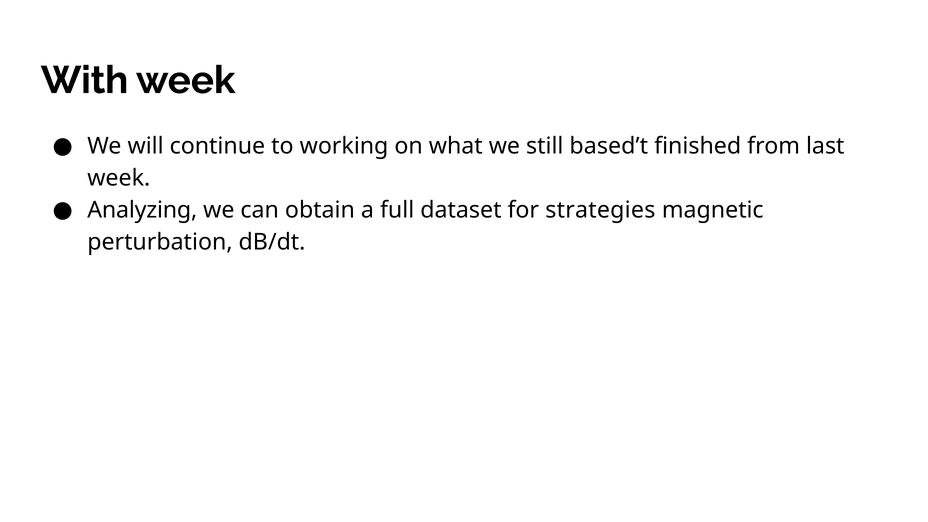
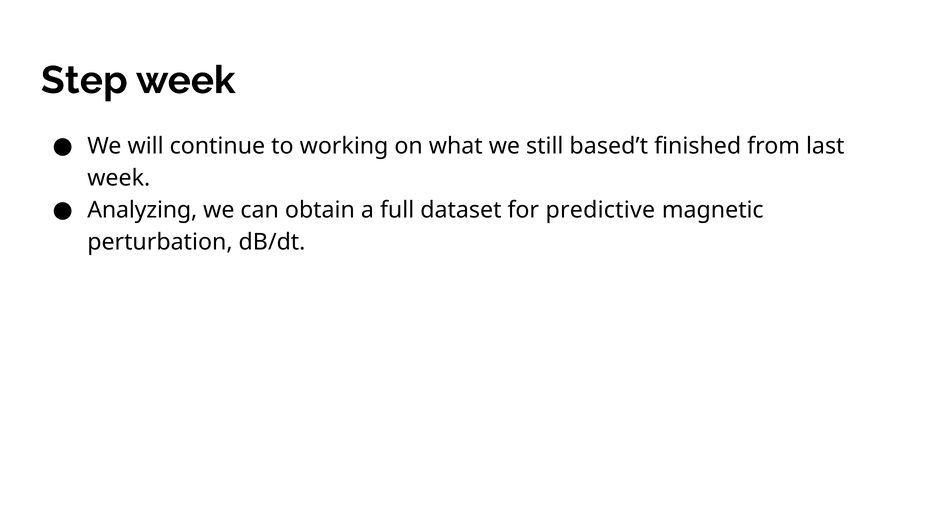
With: With -> Step (84, 80)
strategies: strategies -> predictive (600, 210)
